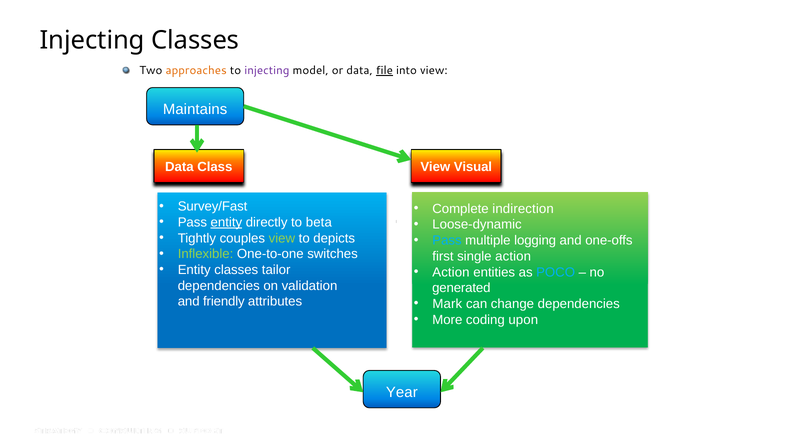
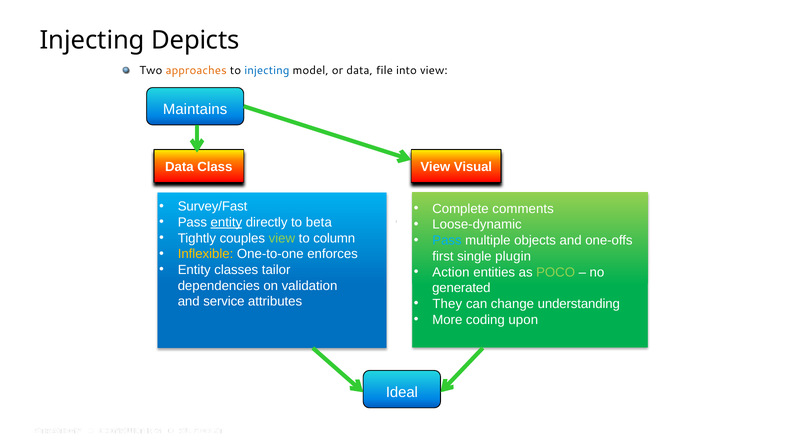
Injecting Classes: Classes -> Depicts (195, 40)
injecting colour: purple -> blue (267, 70)
file underline: present -> none (384, 70)
indirection: indirection -> comments (523, 209)
depicts: depicts -> column (334, 238)
logging: logging -> objects (535, 241)
Inflexible colour: light green -> yellow (206, 254)
switches: switches -> enforces (333, 254)
single action: action -> plugin (513, 256)
POCO colour: light blue -> light green (556, 272)
friendly: friendly -> service (224, 302)
Mark: Mark -> They (447, 304)
change dependencies: dependencies -> understanding (579, 304)
Year: Year -> Ideal (402, 392)
